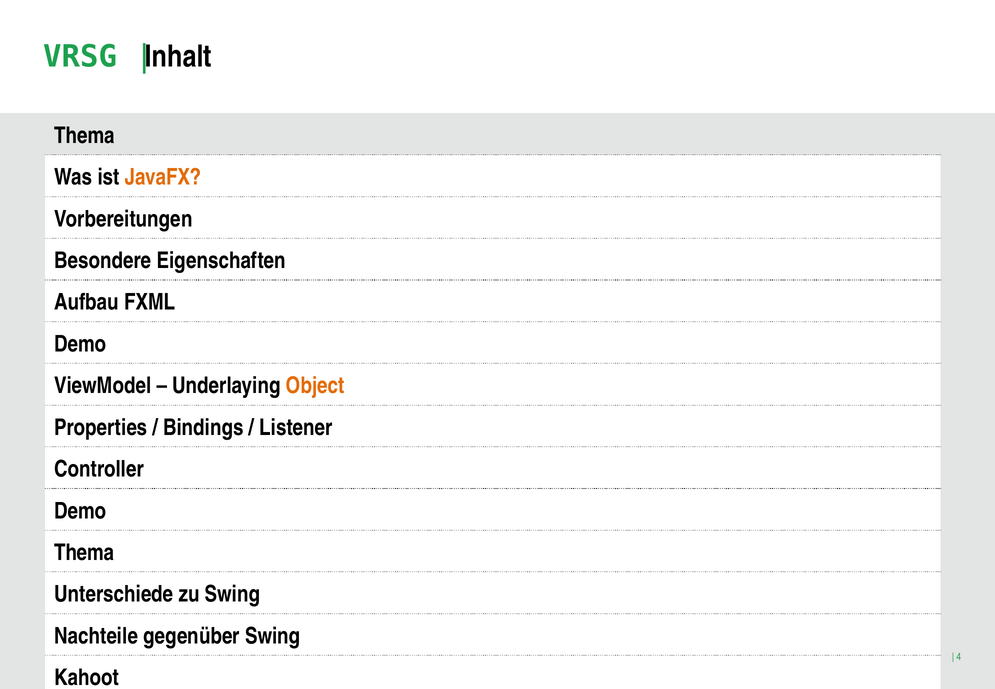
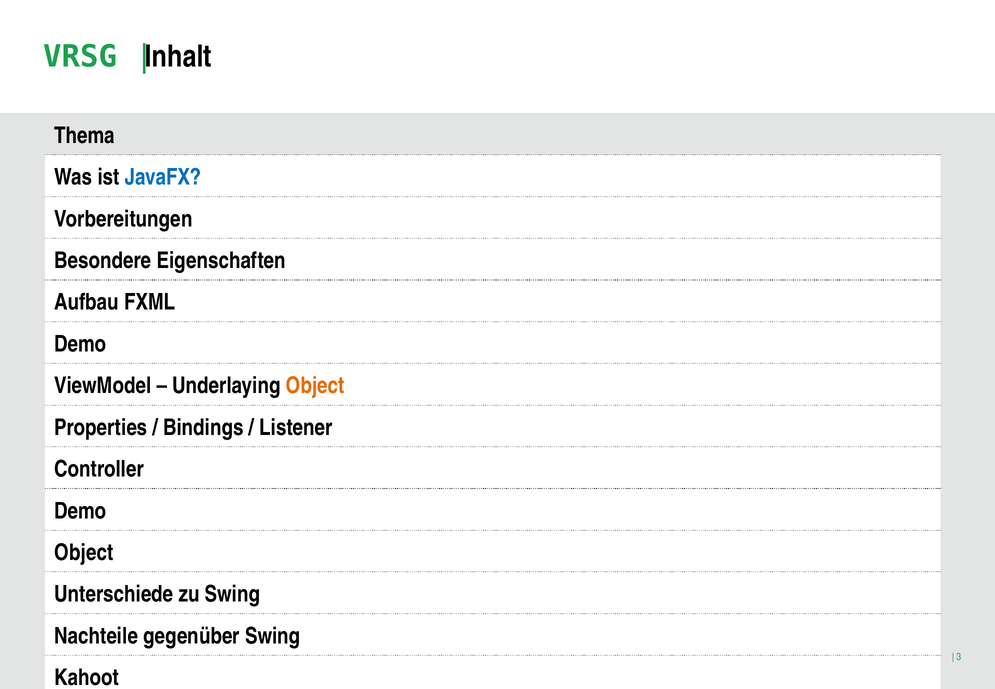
JavaFX colour: orange -> blue (163, 177)
Thema: Thema -> Object (84, 552)
4: 4 -> 3 (959, 657)
